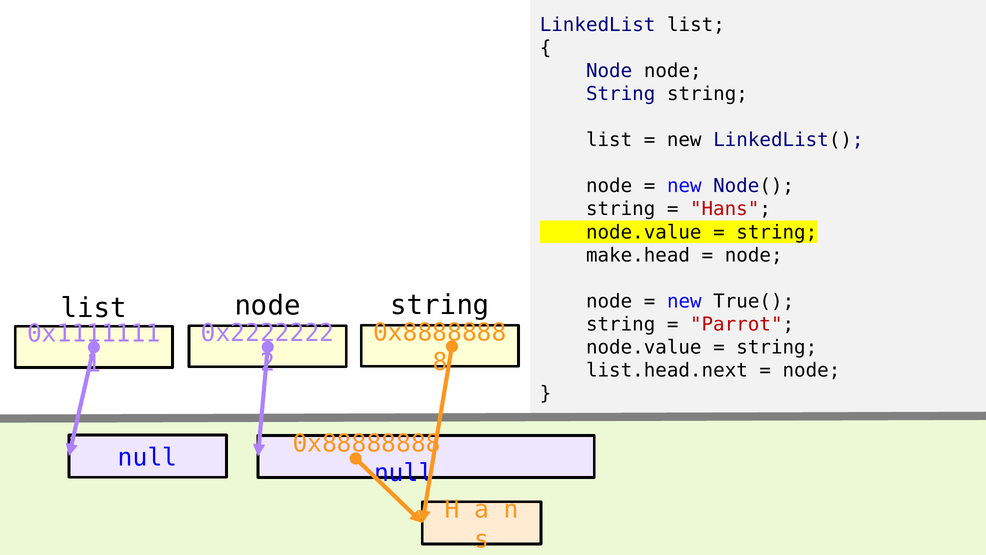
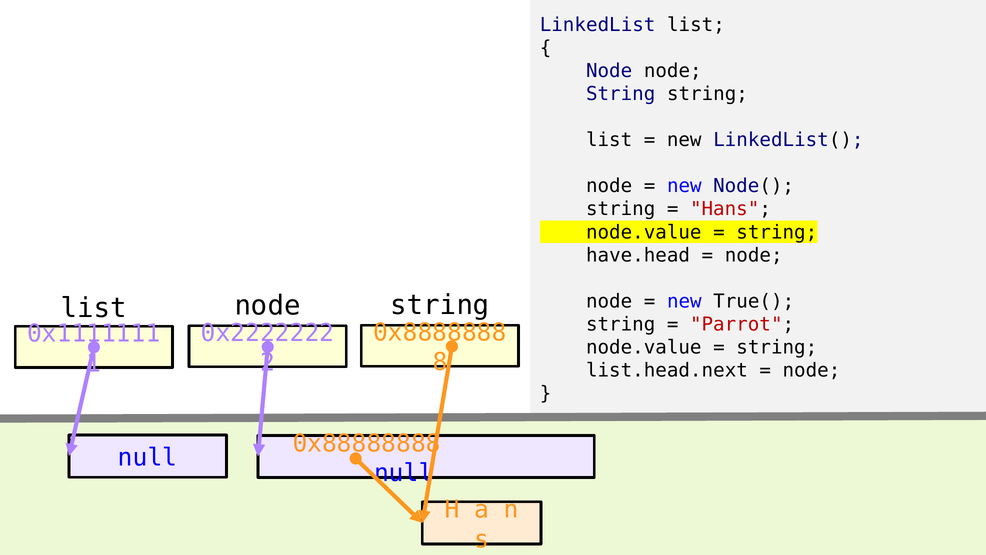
make.head: make.head -> have.head (638, 255)
